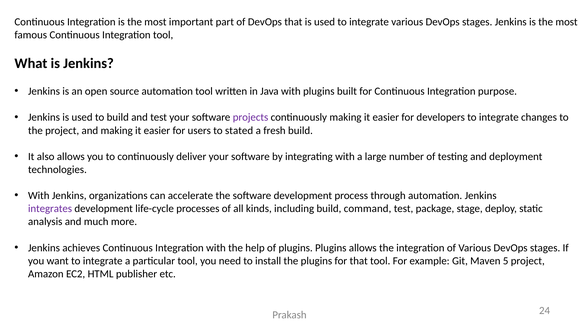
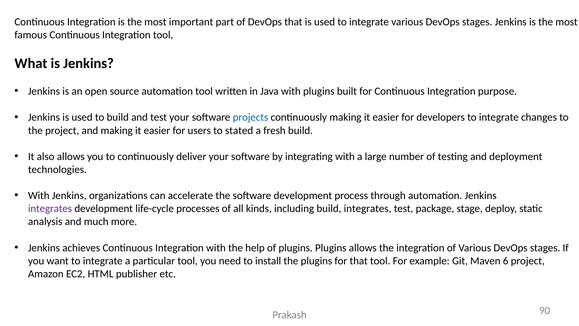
projects colour: purple -> blue (251, 117)
build command: command -> integrates (368, 208)
5: 5 -> 6 (506, 261)
24: 24 -> 90 (545, 310)
